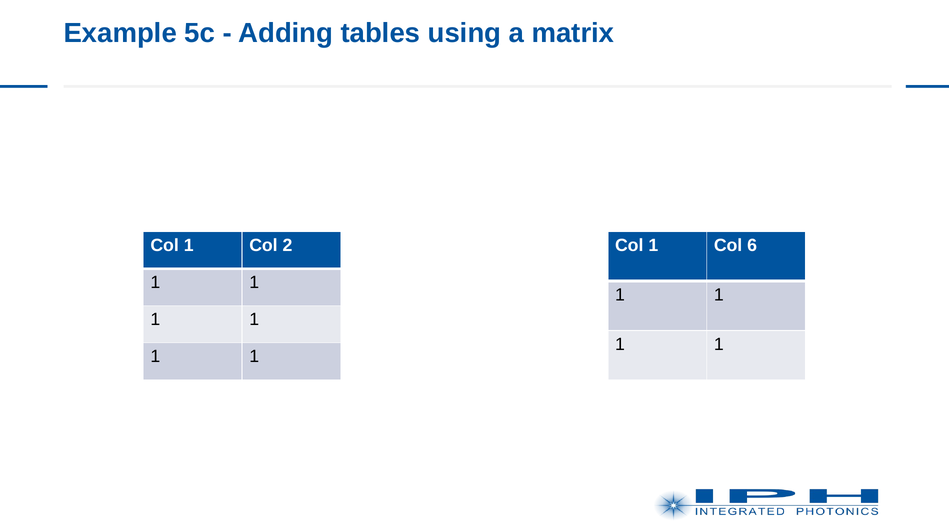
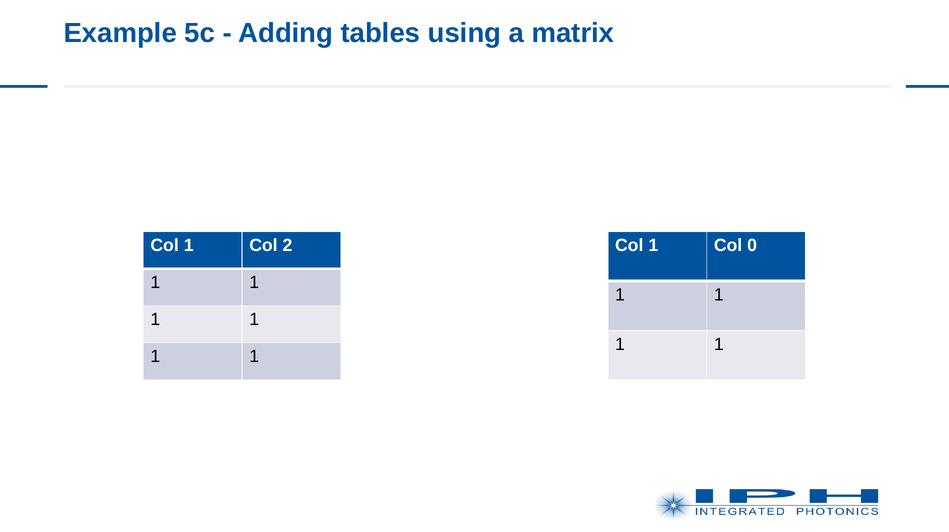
6: 6 -> 0 (752, 245)
